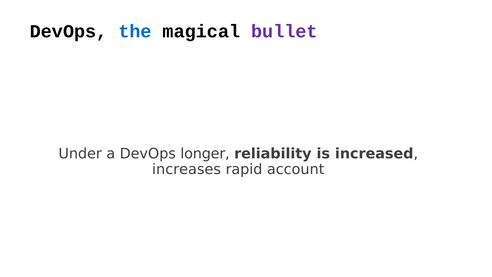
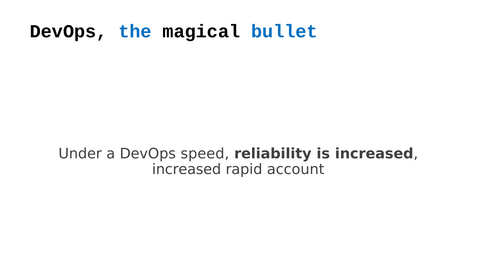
bullet colour: purple -> blue (284, 31)
longer: longer -> speed (205, 154)
increases: increases -> increased (187, 169)
